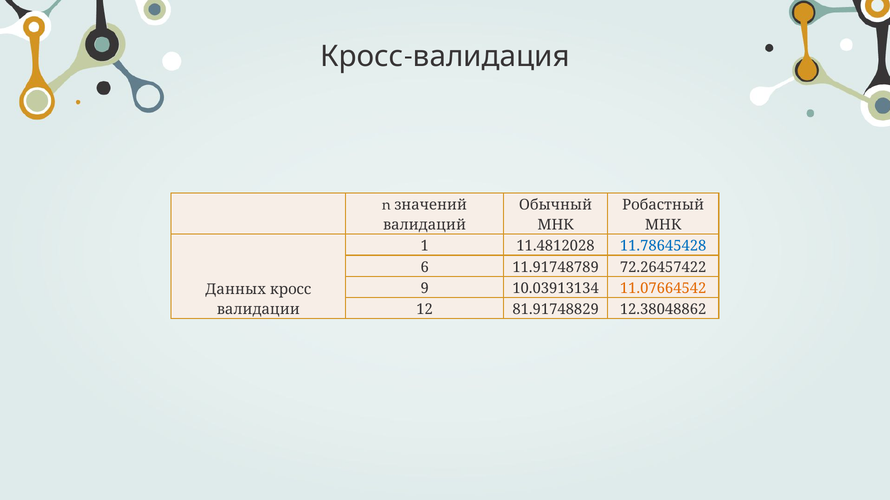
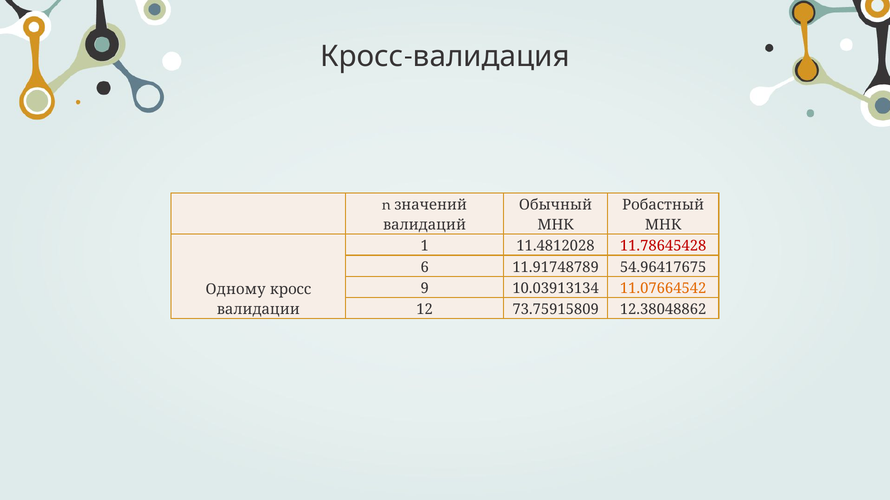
11.78645428 colour: blue -> red (663, 246)
72.26457422: 72.26457422 -> 54.96417675 (663, 268)
Данных: Данных -> Одному (236, 290)
81.91748829: 81.91748829 -> 73.75915809 (556, 310)
